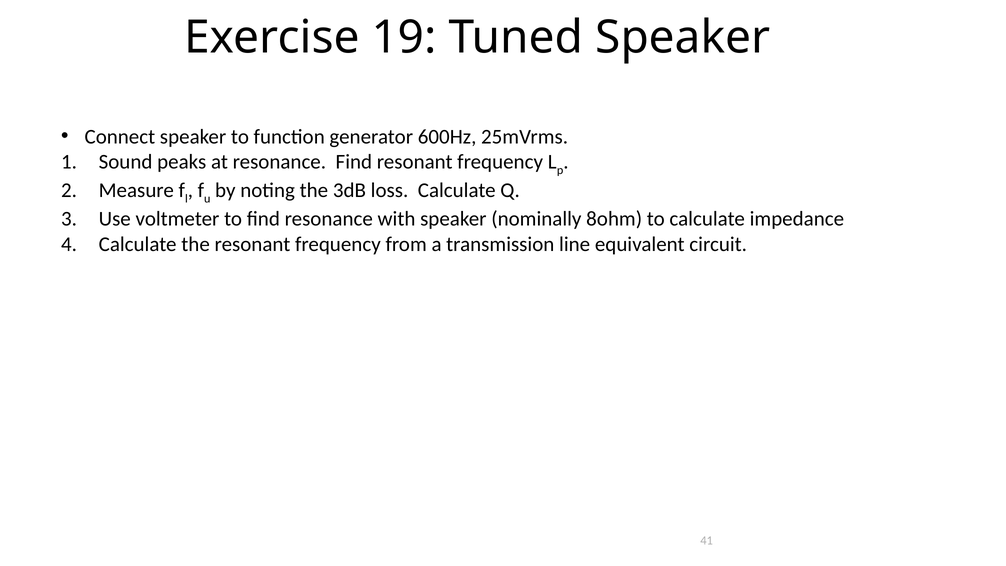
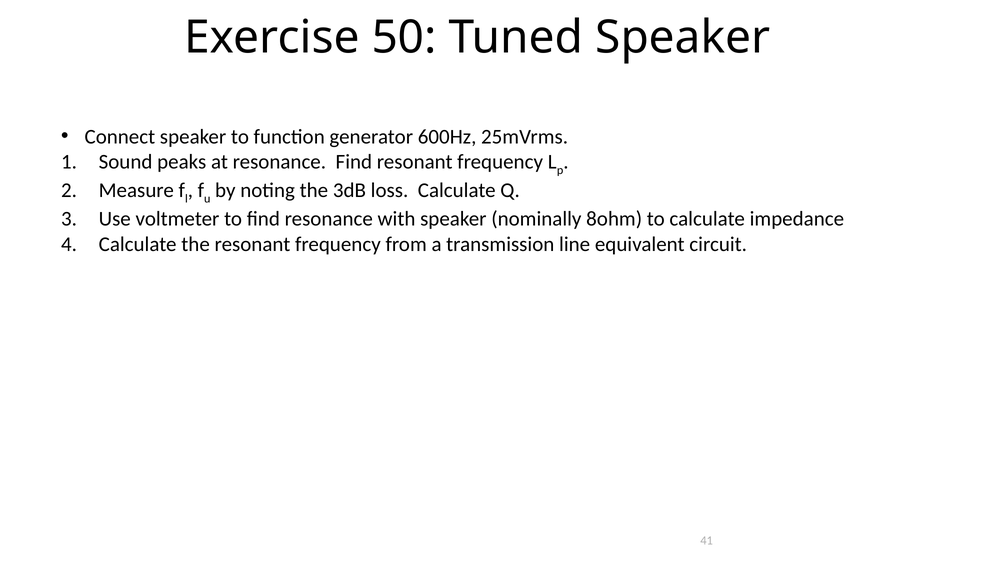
19: 19 -> 50 (404, 38)
